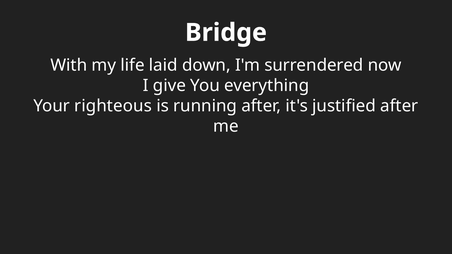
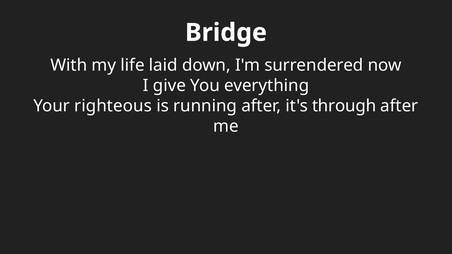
justified: justified -> through (344, 106)
